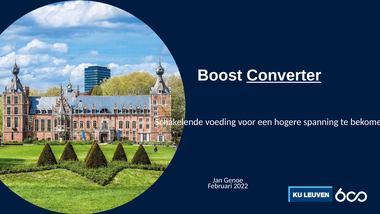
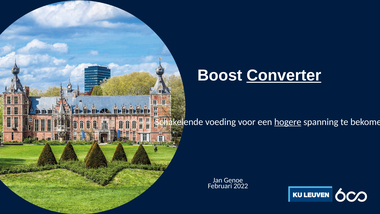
hogere underline: none -> present (288, 122)
